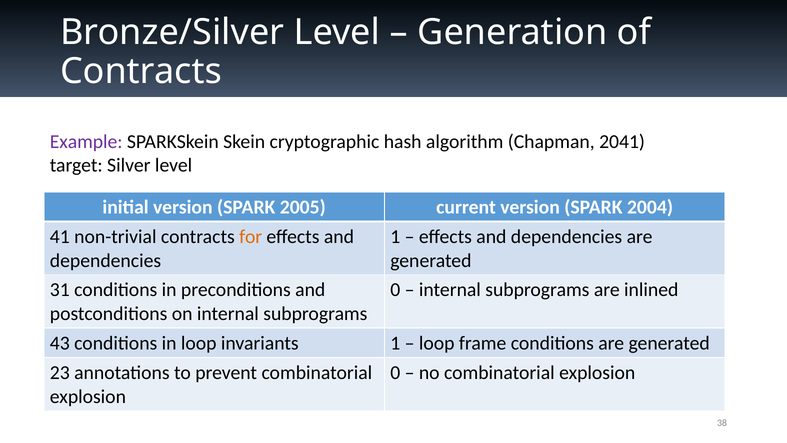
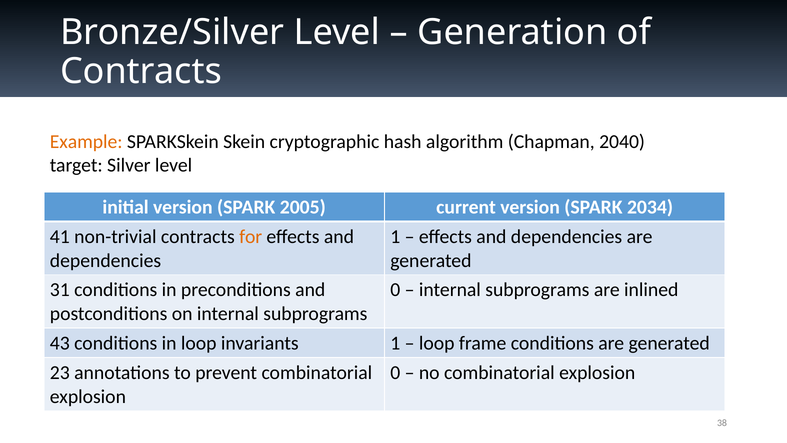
Example colour: purple -> orange (86, 141)
2041: 2041 -> 2040 (622, 141)
2004: 2004 -> 2034 (650, 207)
